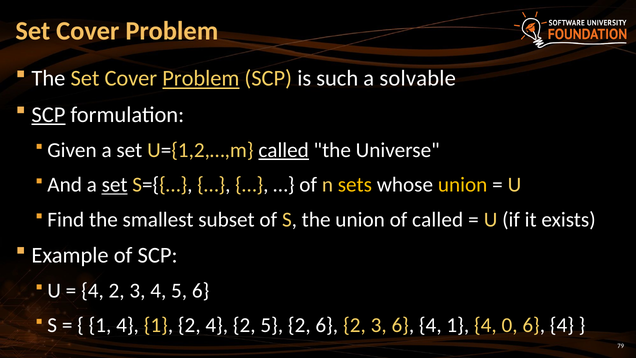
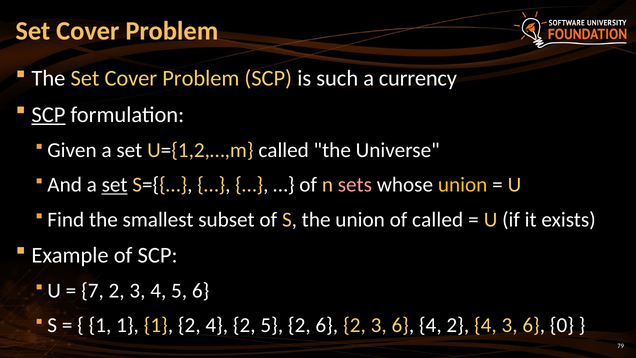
Problem underline: present -> none (201, 78)
solvable: solvable -> currency (418, 78)
called underline: present -> none (284, 150)
sets colour: yellow -> pink (355, 185)
4: 4 -> 7 (92, 290)
4: 4 -> 1 (128, 325)
6 4 1: 1 -> 2 (458, 325)
4 0: 0 -> 3 (510, 325)
4: 4 -> 0 (562, 325)
